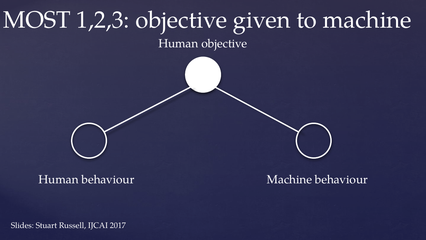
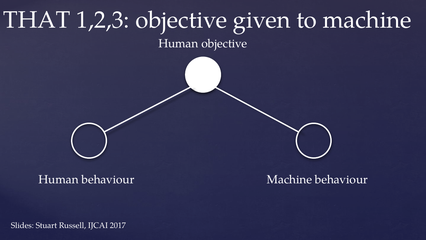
MOST: MOST -> THAT (37, 20)
